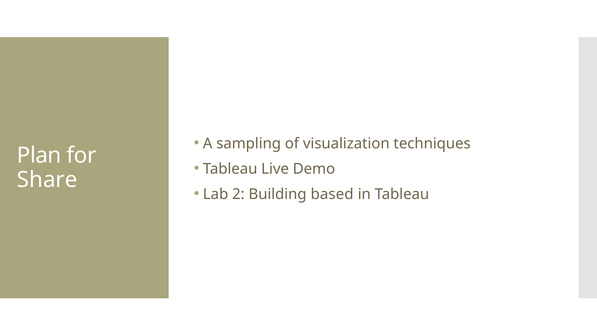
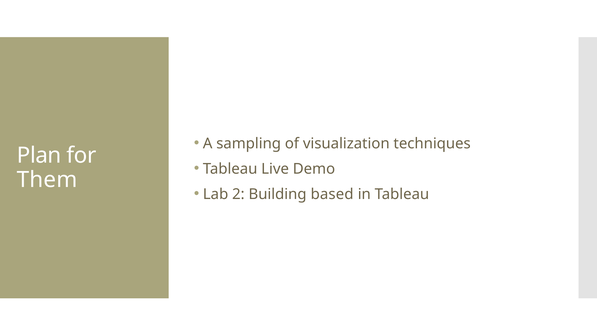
Share: Share -> Them (47, 180)
